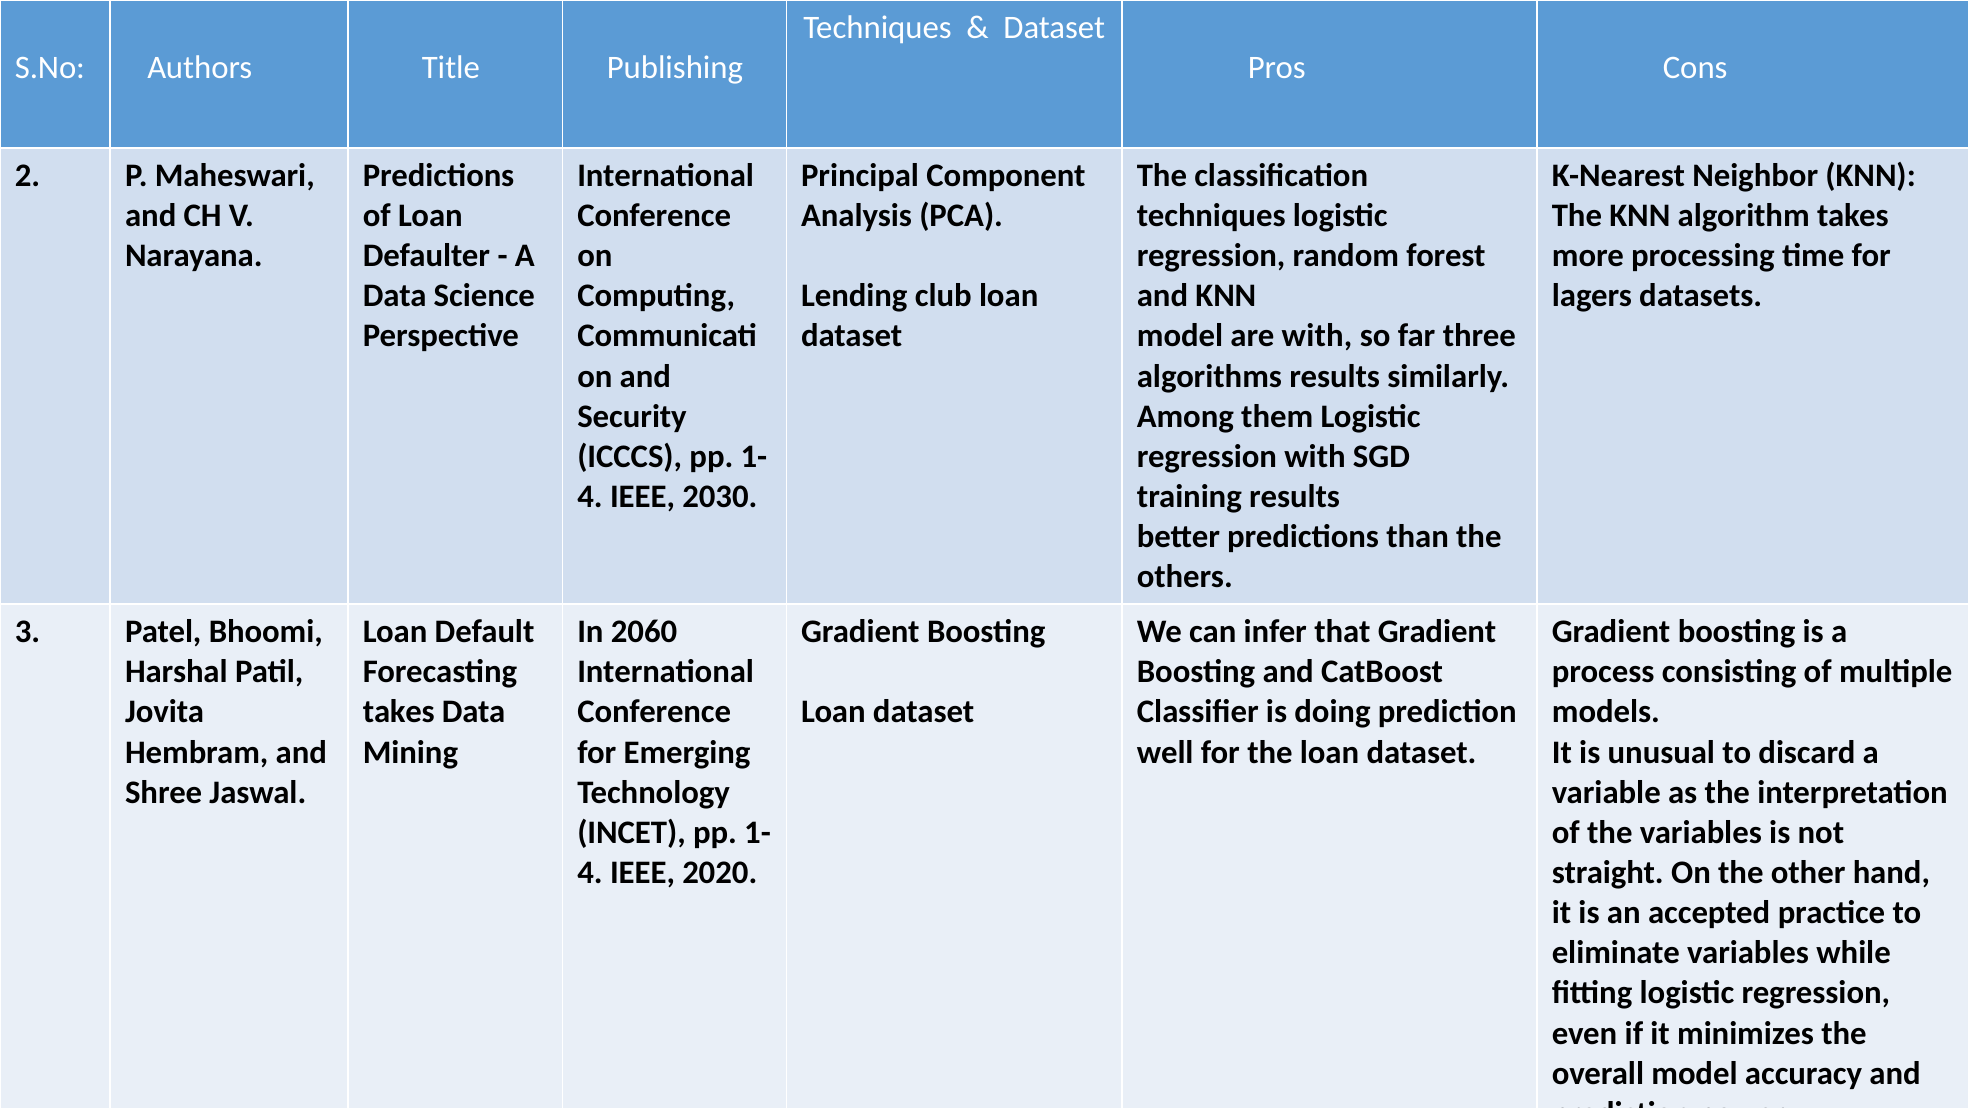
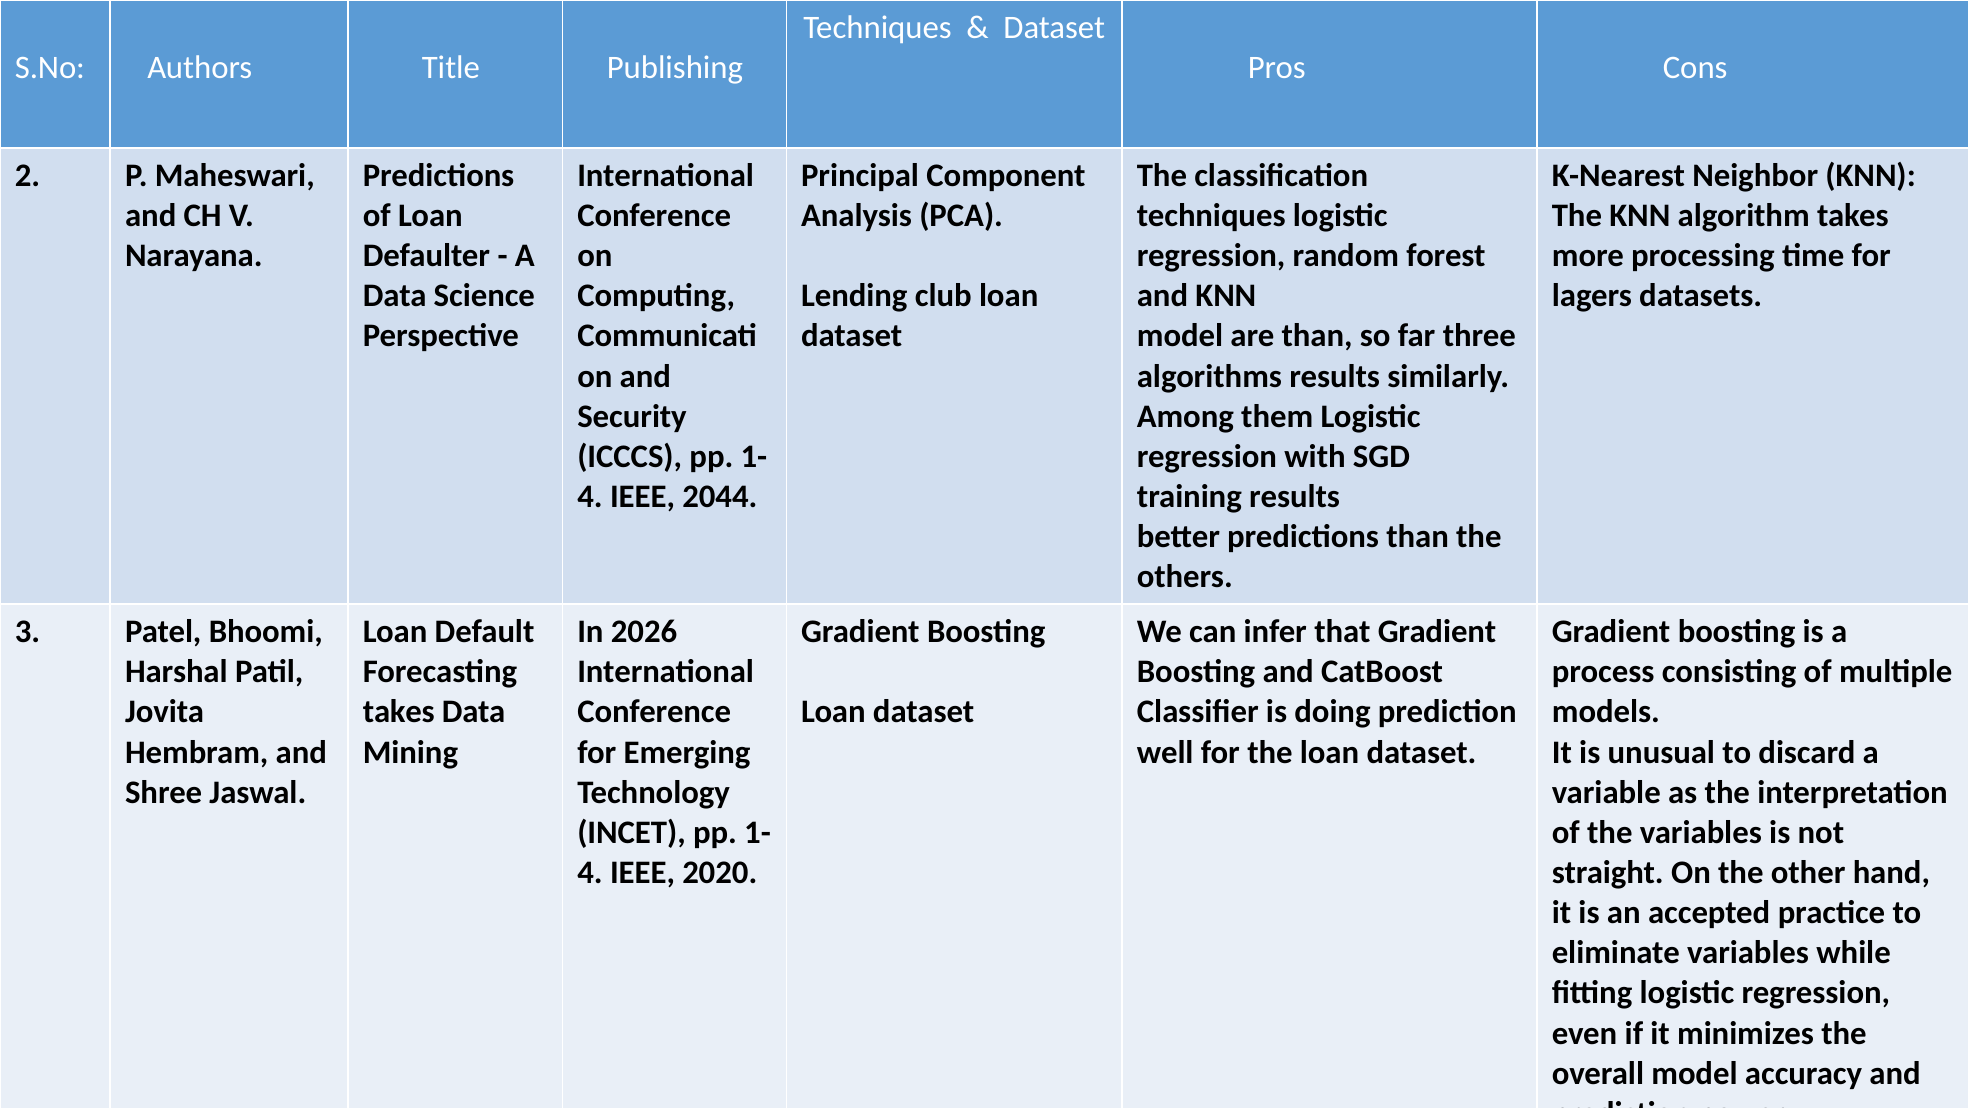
are with: with -> than (1317, 336)
2030: 2030 -> 2044 (720, 496)
2060: 2060 -> 2026 (644, 632)
